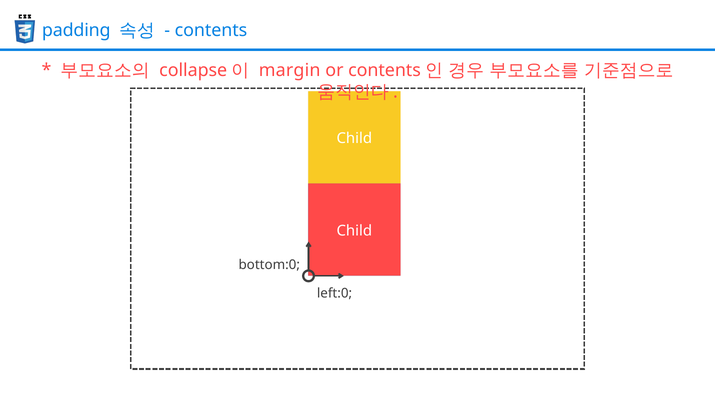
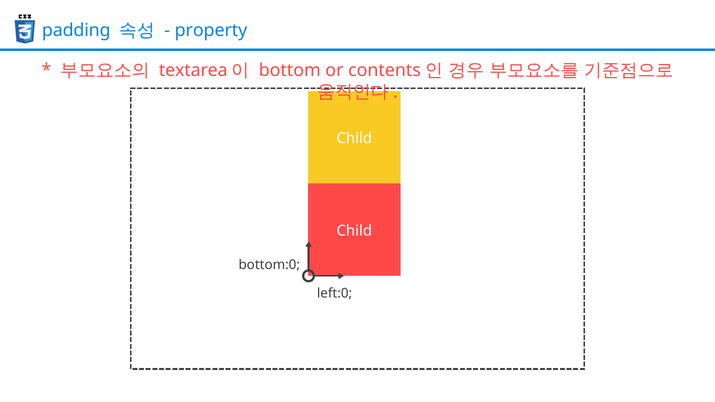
contents: contents -> property (211, 30)
collapse: collapse -> textarea (193, 70)
margin: margin -> bottom (290, 70)
